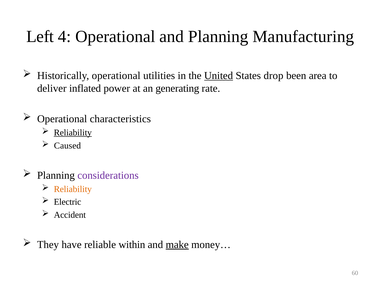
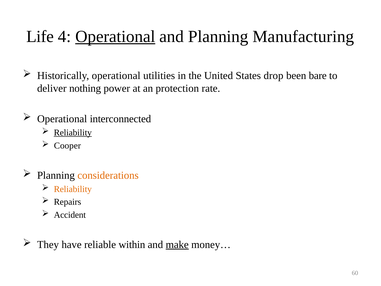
Left: Left -> Life (40, 36)
Operational underline: none -> present (115, 36)
United underline: present -> none (219, 76)
area: area -> bare (318, 76)
inflated: inflated -> nothing (85, 88)
generating: generating -> protection (177, 88)
characteristics: characteristics -> interconnected (120, 119)
Caused: Caused -> Cooper (67, 146)
considerations colour: purple -> orange (108, 175)
Electric: Electric -> Repairs (67, 202)
